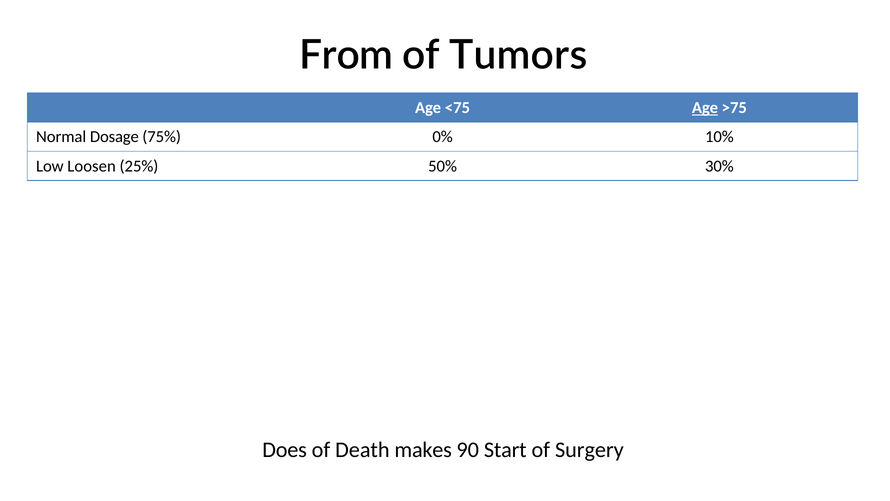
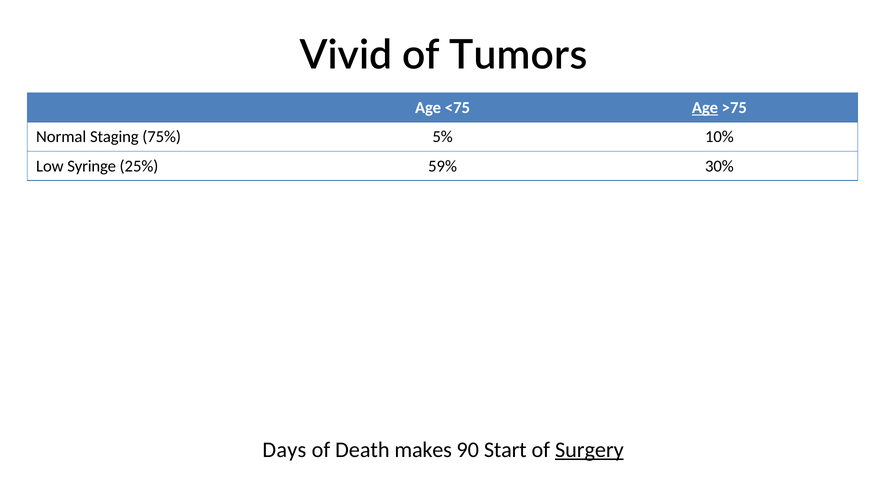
From: From -> Vivid (346, 55)
Dosage: Dosage -> Staging (114, 137)
0%: 0% -> 5% (443, 137)
Loosen: Loosen -> Syringe (92, 166)
50%: 50% -> 59% (443, 166)
Does: Does -> Days (284, 449)
Surgery underline: none -> present (589, 449)
